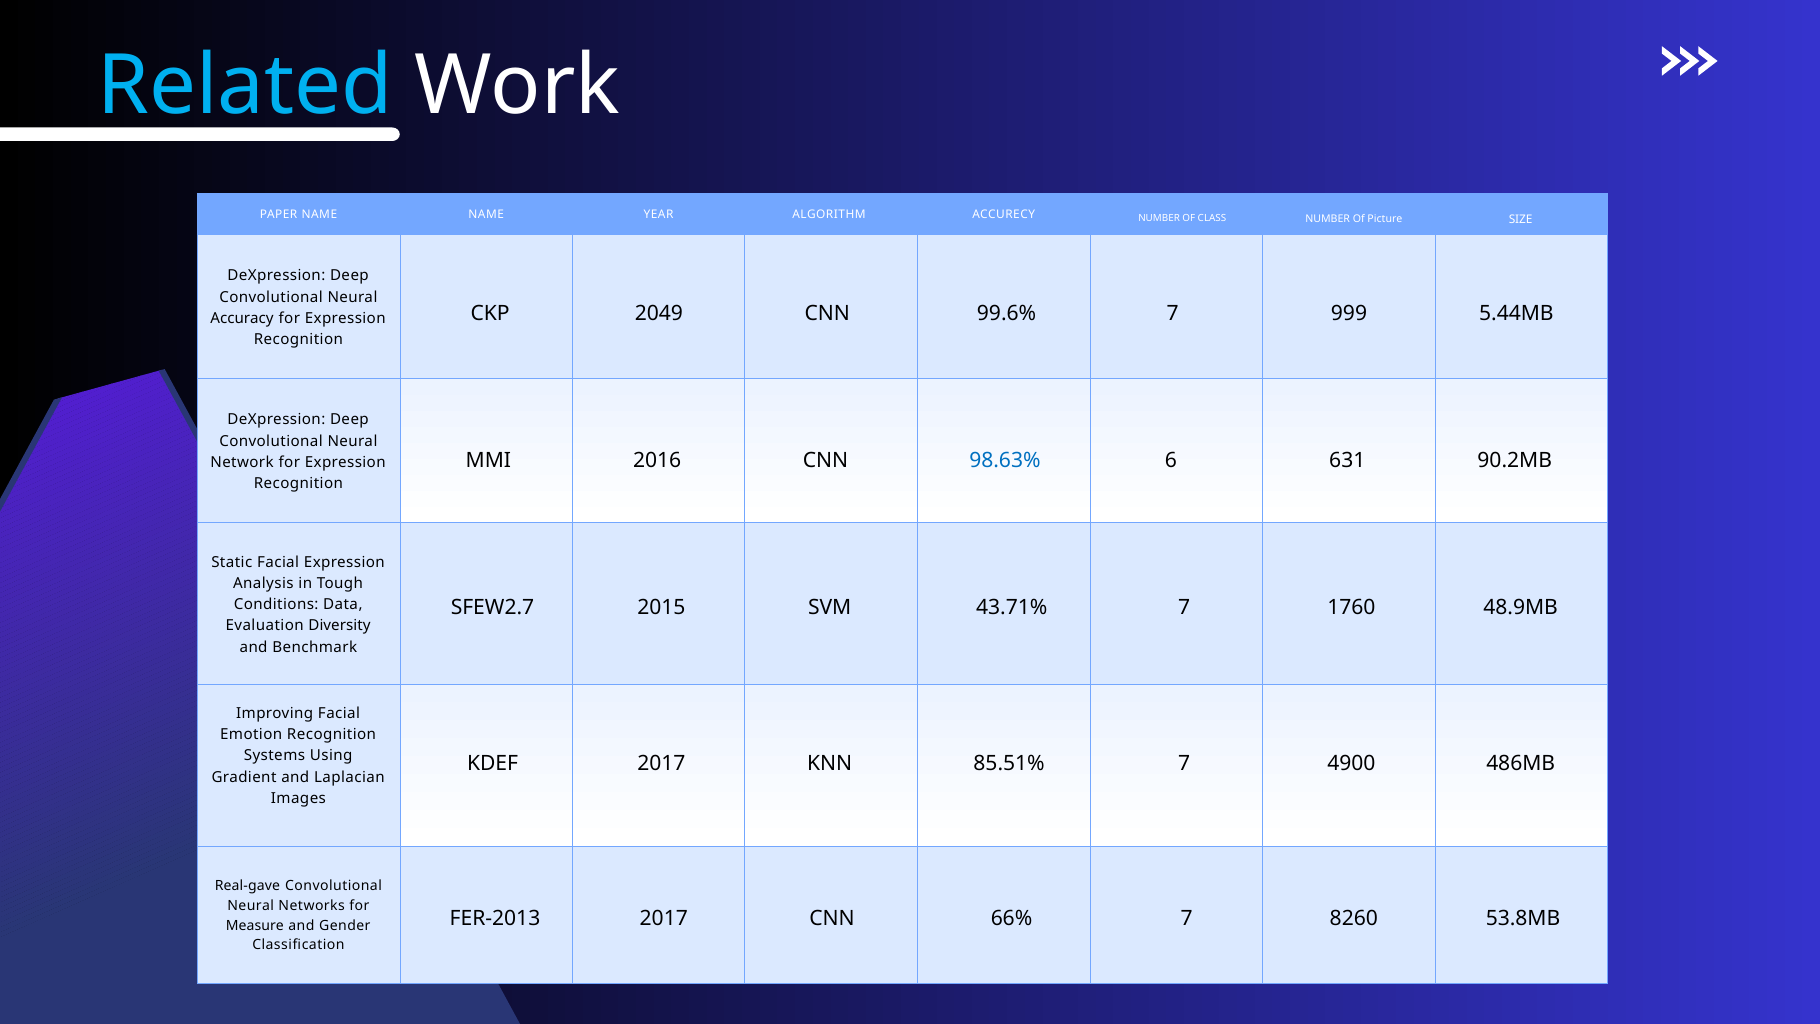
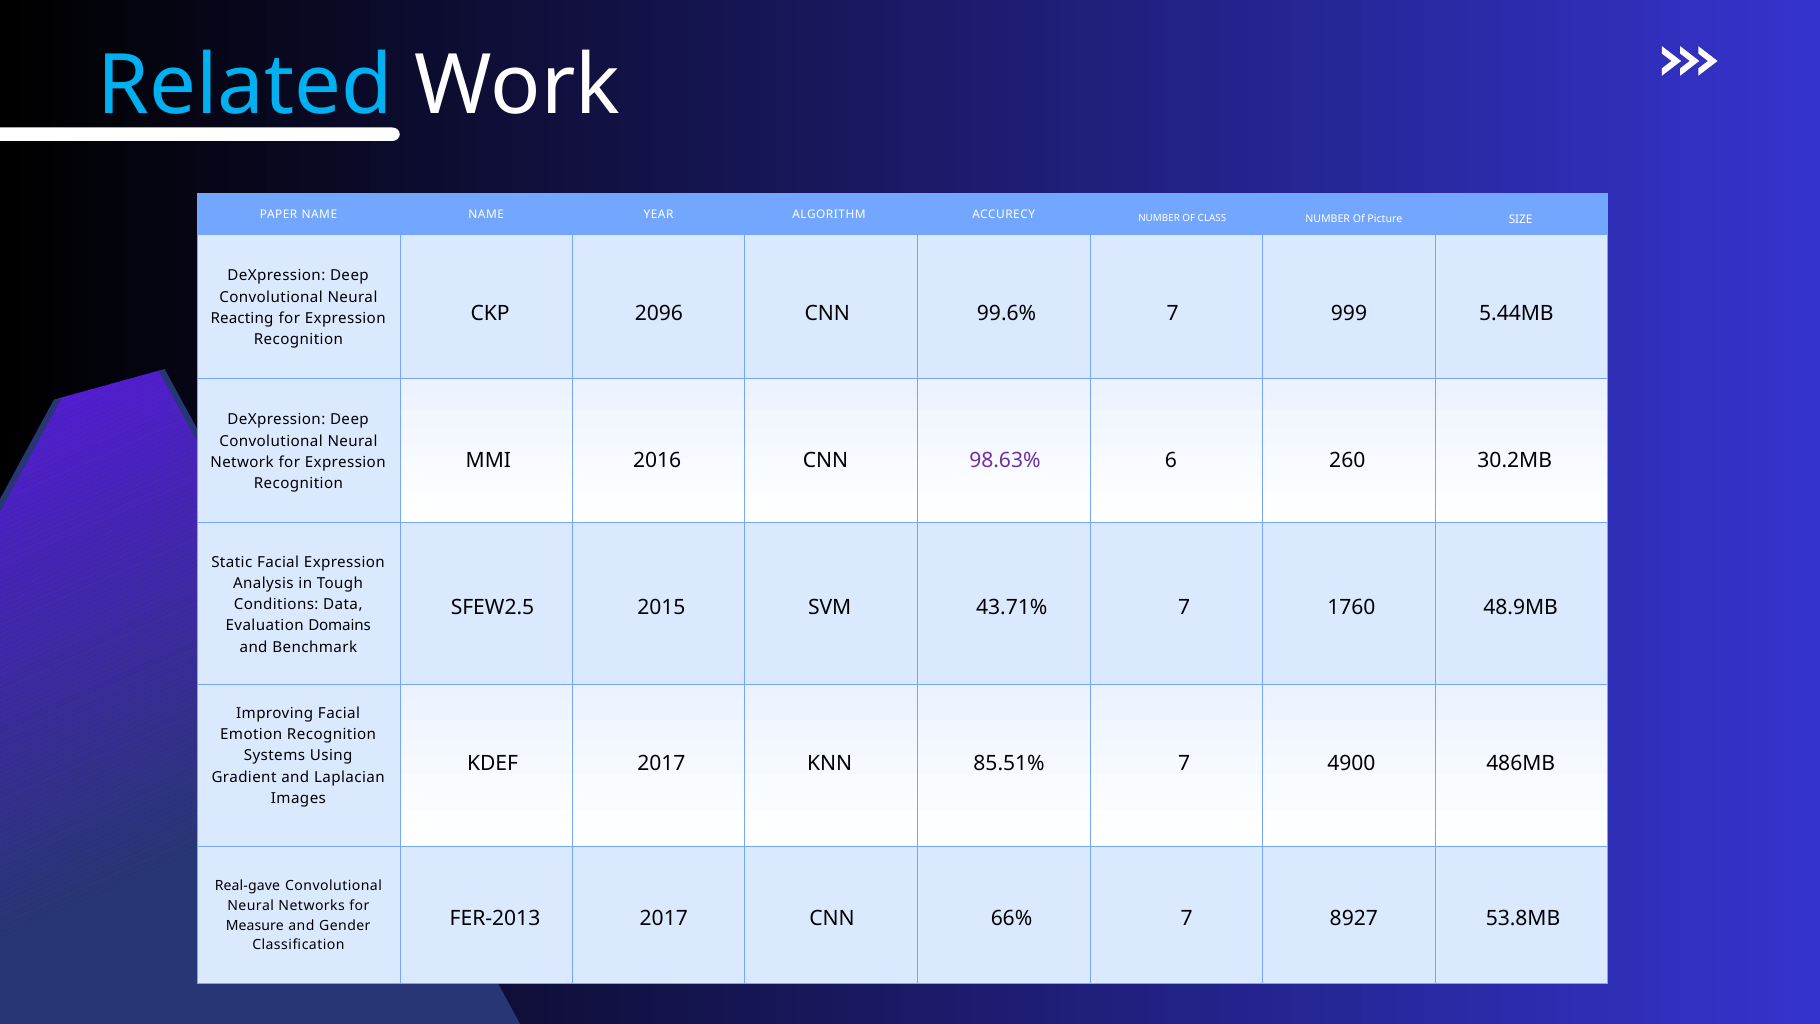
2049: 2049 -> 2096 (659, 314)
Accuracy: Accuracy -> Reacting (242, 318)
98.63% colour: blue -> purple (1005, 461)
631: 631 -> 260 (1347, 461)
90.2MB: 90.2MB -> 30.2MB (1515, 461)
SFEW2.7: SFEW2.7 -> SFEW2.5 (493, 608)
Diversity: Diversity -> Domains (340, 626)
8260: 8260 -> 8927 (1354, 918)
